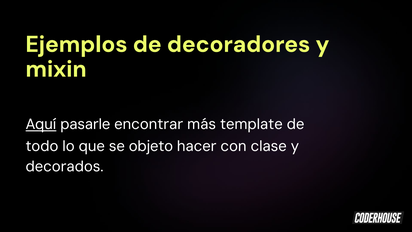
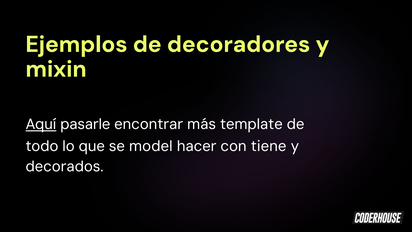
objeto: objeto -> model (151, 146)
clase: clase -> tiene (269, 146)
